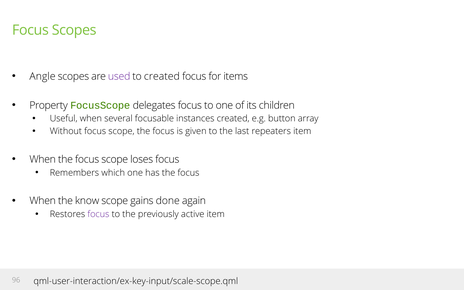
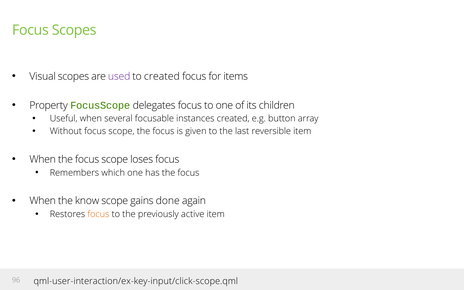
Angle: Angle -> Visual (43, 76)
repeaters: repeaters -> reversible (271, 131)
focus colour: purple -> orange (98, 214)
qml-user-interaction/ex-key-input/scale-scope.qml: qml-user-interaction/ex-key-input/scale-scope.qml -> qml-user-interaction/ex-key-input/click-scope.qml (136, 281)
